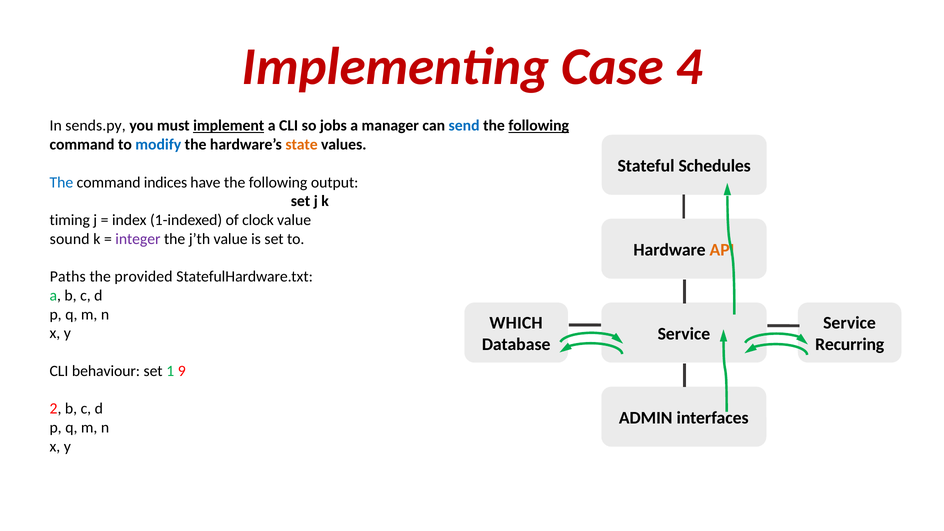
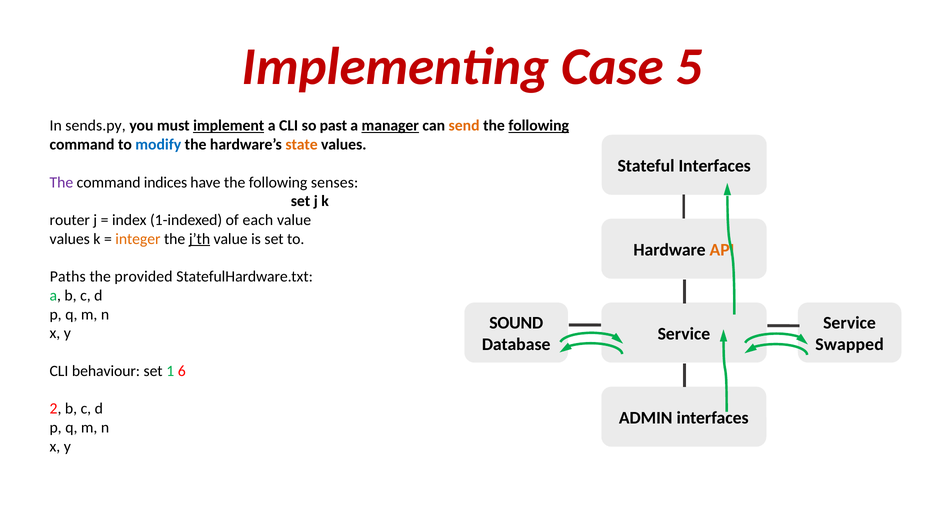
4: 4 -> 5 (689, 67)
jobs: jobs -> past (333, 126)
manager underline: none -> present (390, 126)
send colour: blue -> orange (464, 126)
Stateful Schedules: Schedules -> Interfaces (715, 166)
The colour: blue -> purple (61, 182)
output: output -> senses (335, 182)
timing: timing -> router (70, 220)
clock: clock -> each (258, 220)
sound: sound -> values (70, 239)
integer colour: purple -> orange (138, 239)
j’th underline: none -> present (200, 239)
WHICH: WHICH -> SOUND (516, 323)
Recurring: Recurring -> Swapped (850, 344)
9: 9 -> 6 (182, 371)
